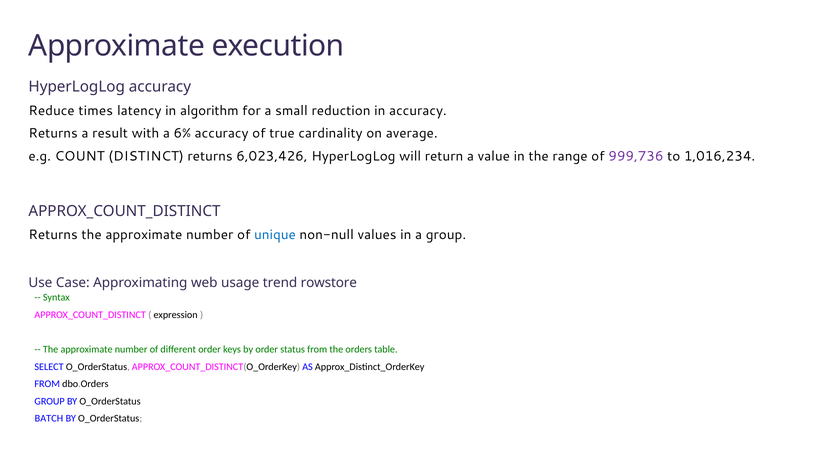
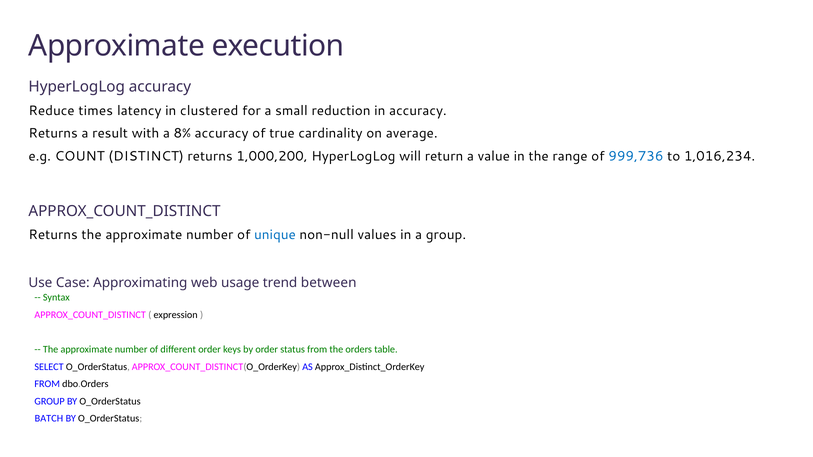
algorithm: algorithm -> clustered (209, 111)
6%: 6% -> 8% (182, 134)
6,023,426: 6,023,426 -> 1,000,200 (272, 157)
999,736 colour: purple -> blue (636, 157)
rowstore: rowstore -> between (329, 283)
